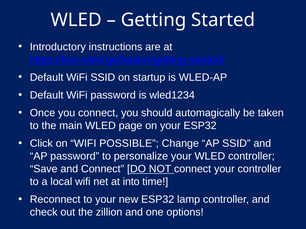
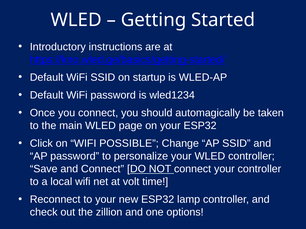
into: into -> volt (131, 182)
